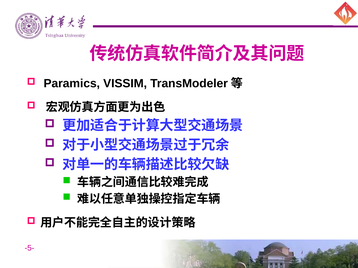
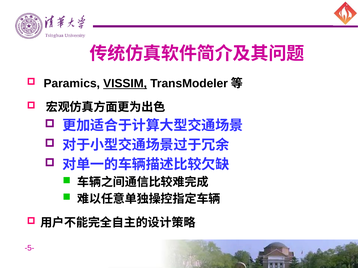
VISSIM underline: none -> present (125, 84)
